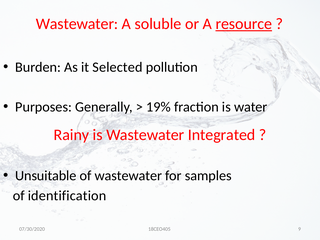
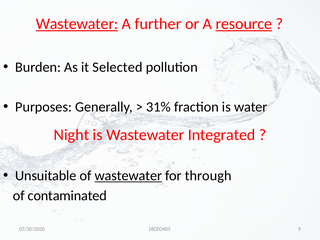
Wastewater underline: none -> present (77, 24)
soluble: soluble -> further (158, 24)
19%: 19% -> 31% (159, 107)
Rainy: Rainy -> Night (71, 135)
wastewater underline: none -> present (128, 176)
samples: samples -> through (208, 176)
identification: identification -> contaminated (67, 196)
